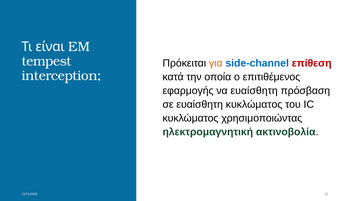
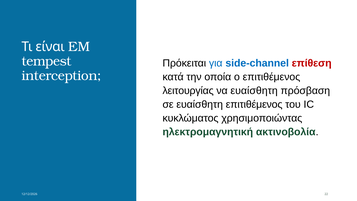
για colour: orange -> blue (216, 63)
εφαρμογής: εφαρμογής -> λειτουργίας (188, 91)
ευαίσθητη κυκλώματος: κυκλώματος -> επιτιθέμενος (254, 104)
